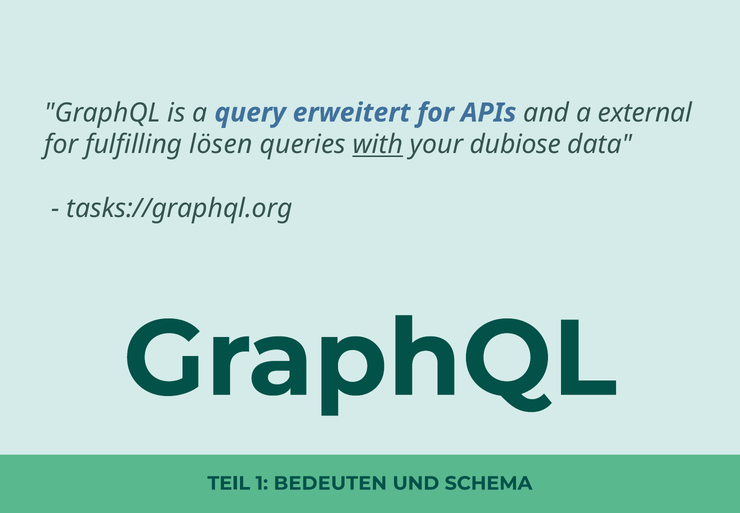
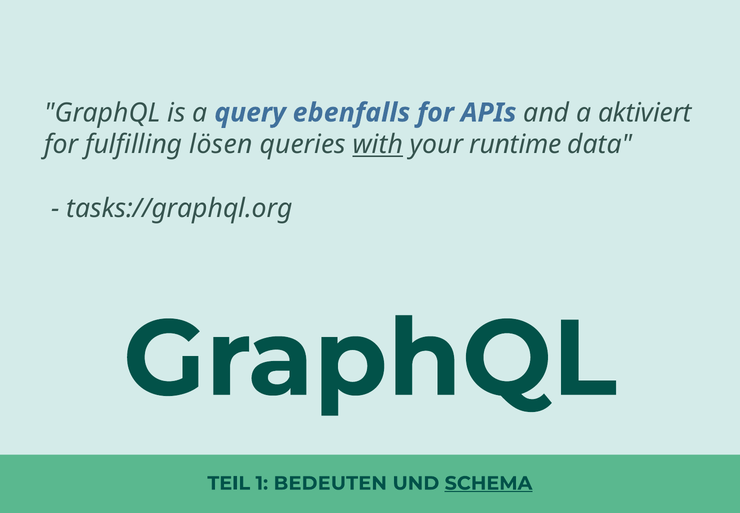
erweitert: erweitert -> ebenfalls (351, 113)
external: external -> aktiviert (645, 113)
dubiose: dubiose -> runtime (515, 144)
SCHEMA underline: none -> present (488, 483)
